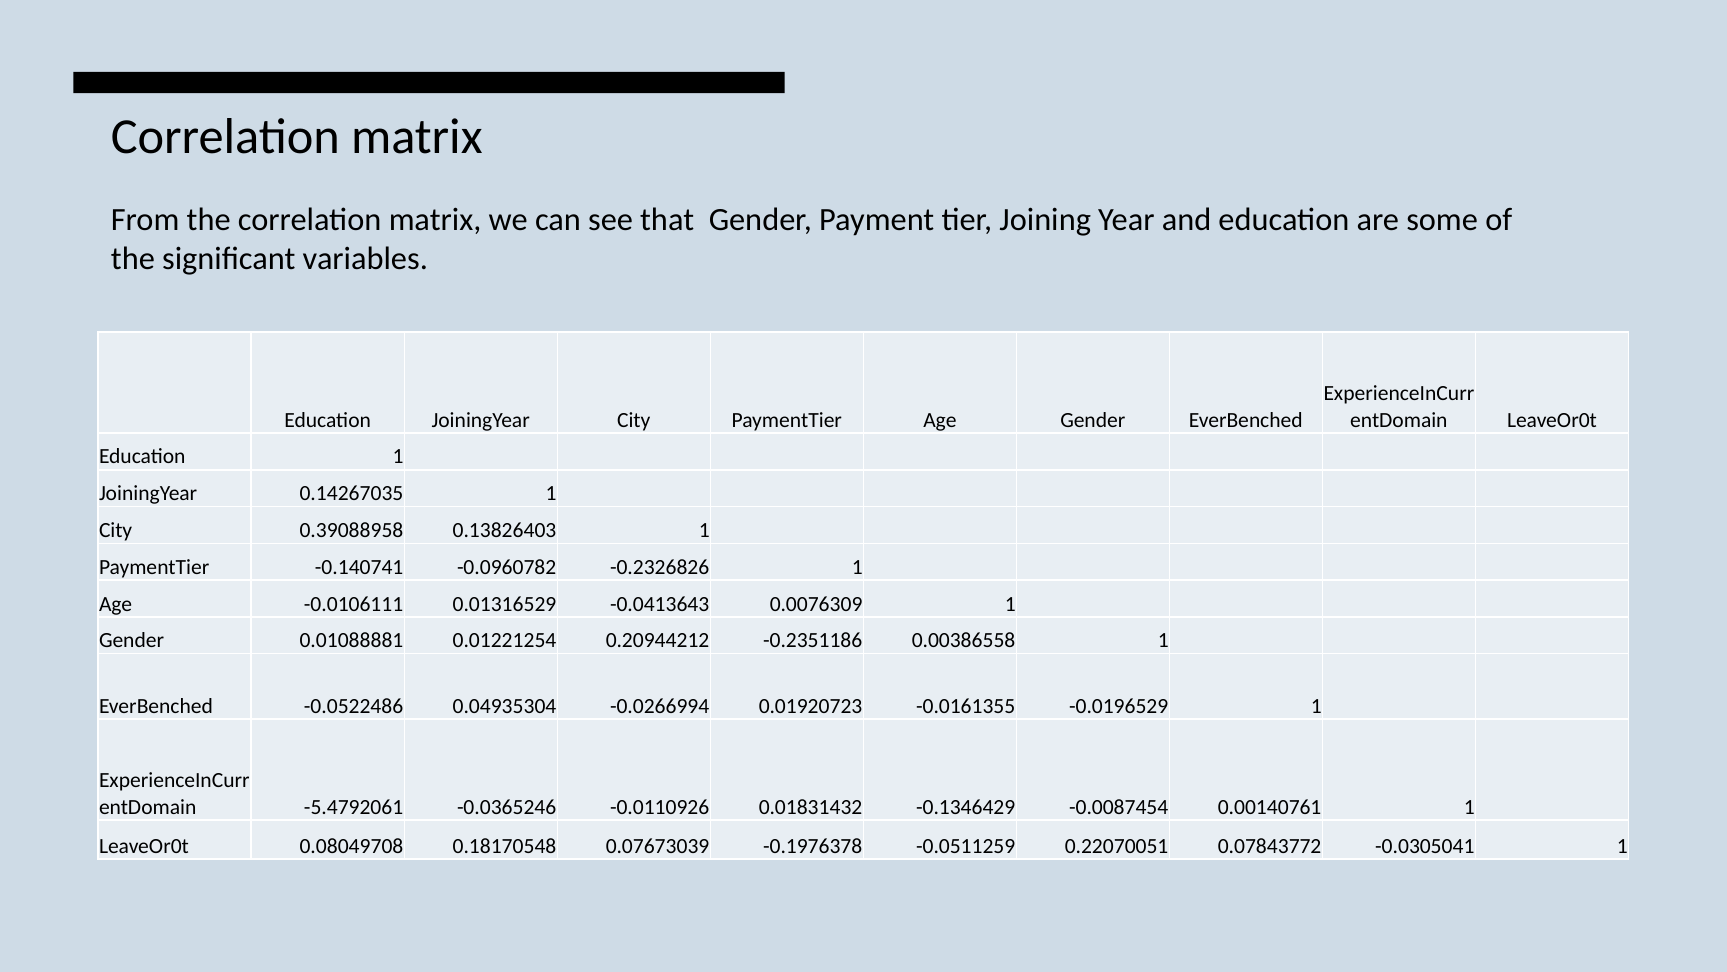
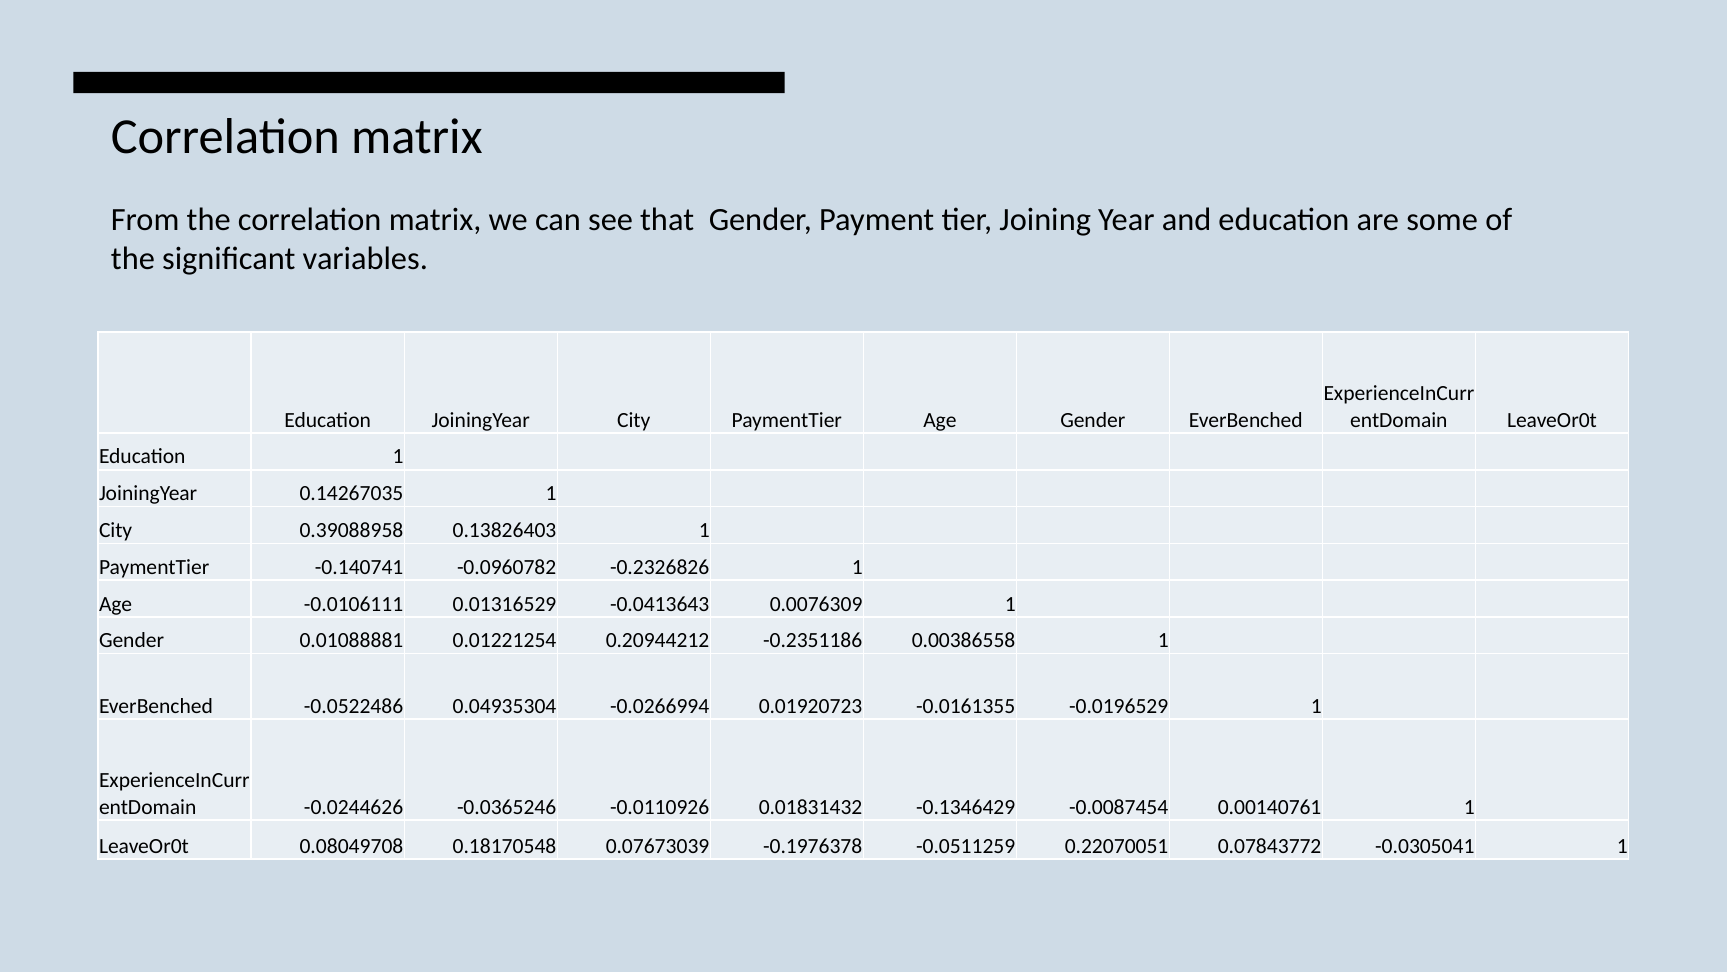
-5.4792061: -5.4792061 -> -0.0244626 (354, 807)
